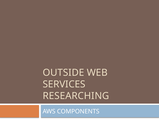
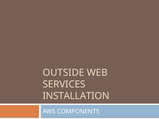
RESEARCHING: RESEARCHING -> INSTALLATION (76, 96)
